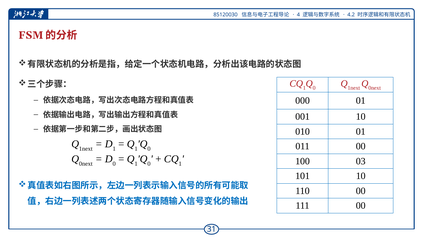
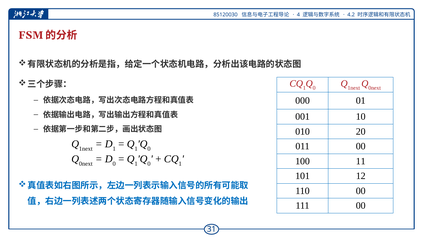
010 01: 01 -> 20 (361, 131)
03: 03 -> 11 (361, 161)
101 10: 10 -> 12 (361, 176)
